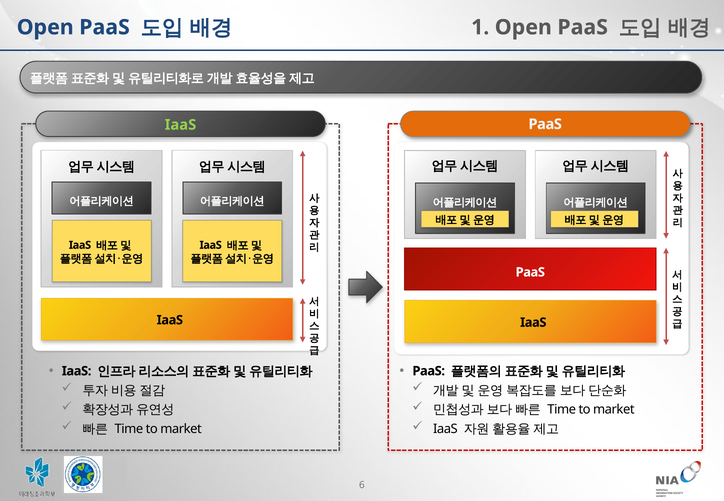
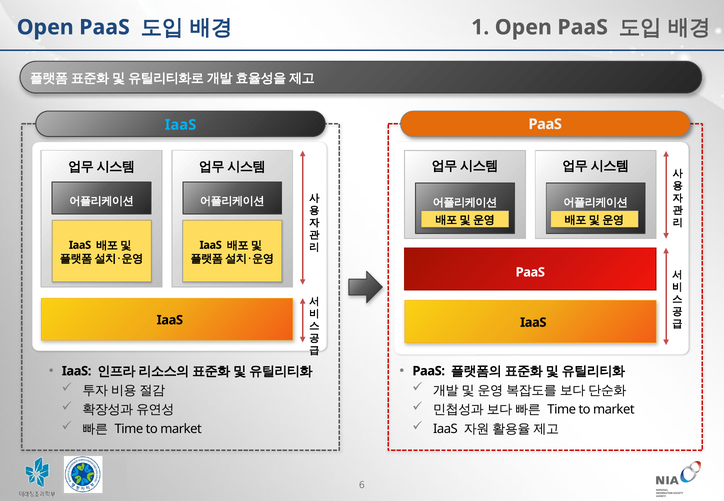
IaaS colour: light green -> light blue (180, 125)
